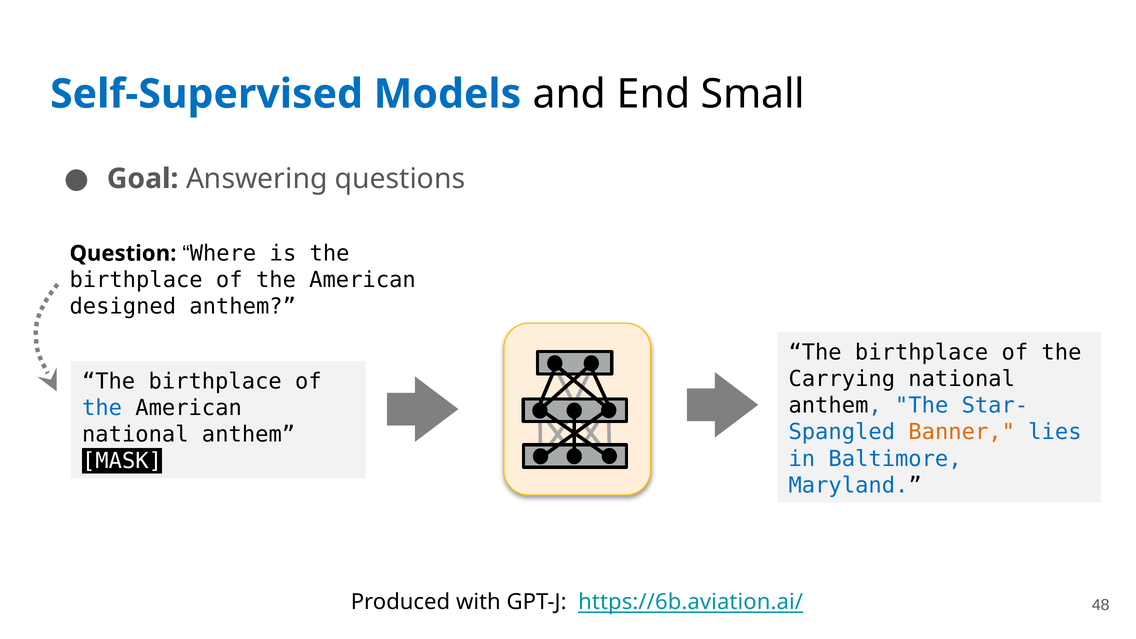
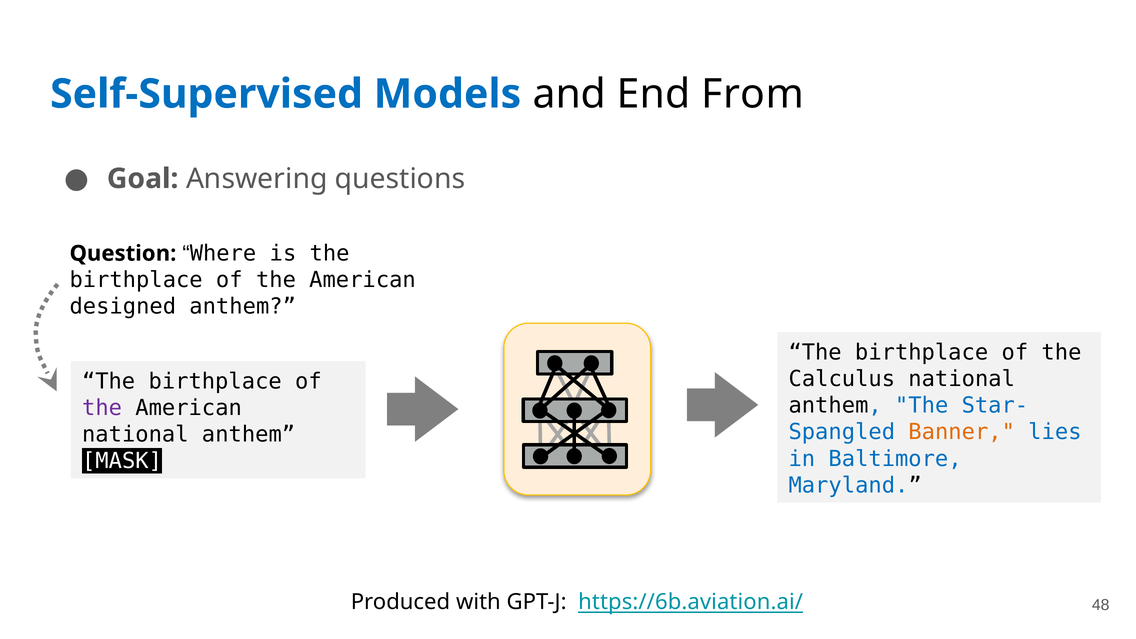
Small: Small -> From (753, 94)
Carrying: Carrying -> Calculus (842, 379)
the colour: blue -> purple (102, 408)
